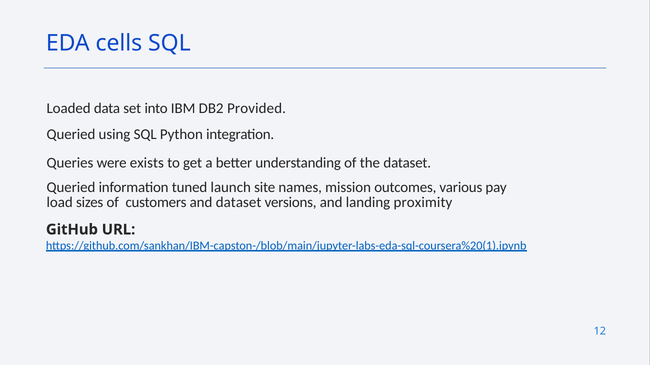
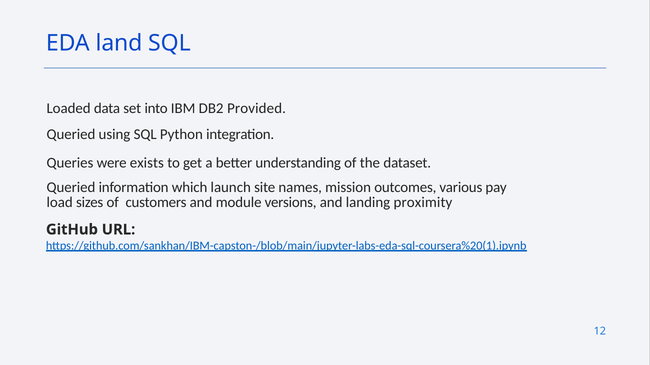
cells: cells -> land (119, 43)
tuned: tuned -> which (190, 188)
and dataset: dataset -> module (239, 203)
